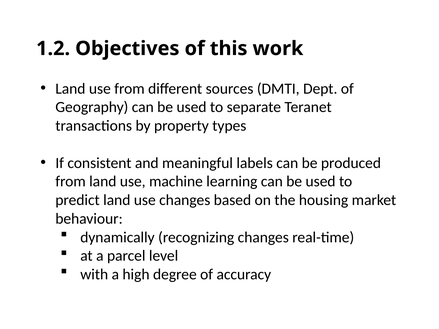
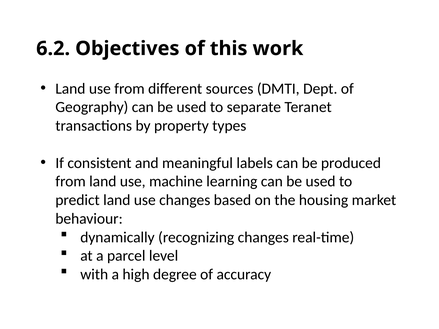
1.2: 1.2 -> 6.2 (53, 49)
